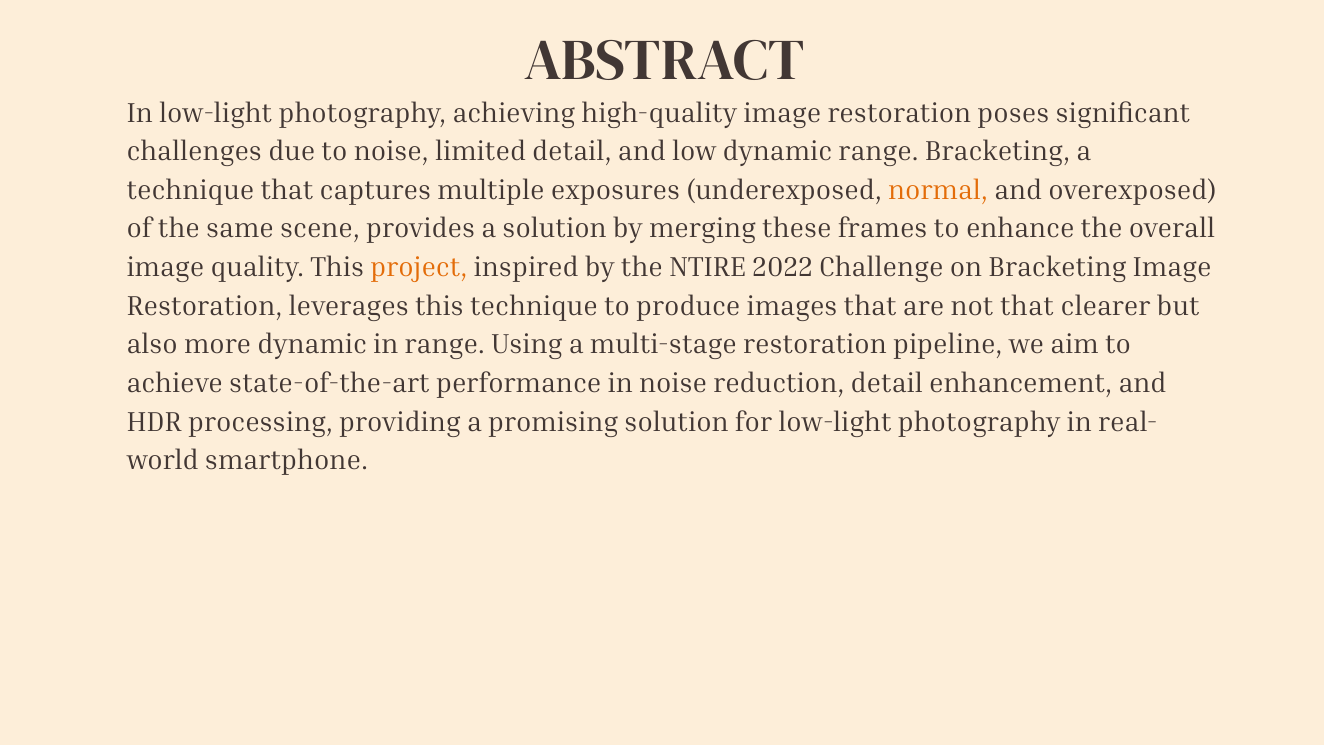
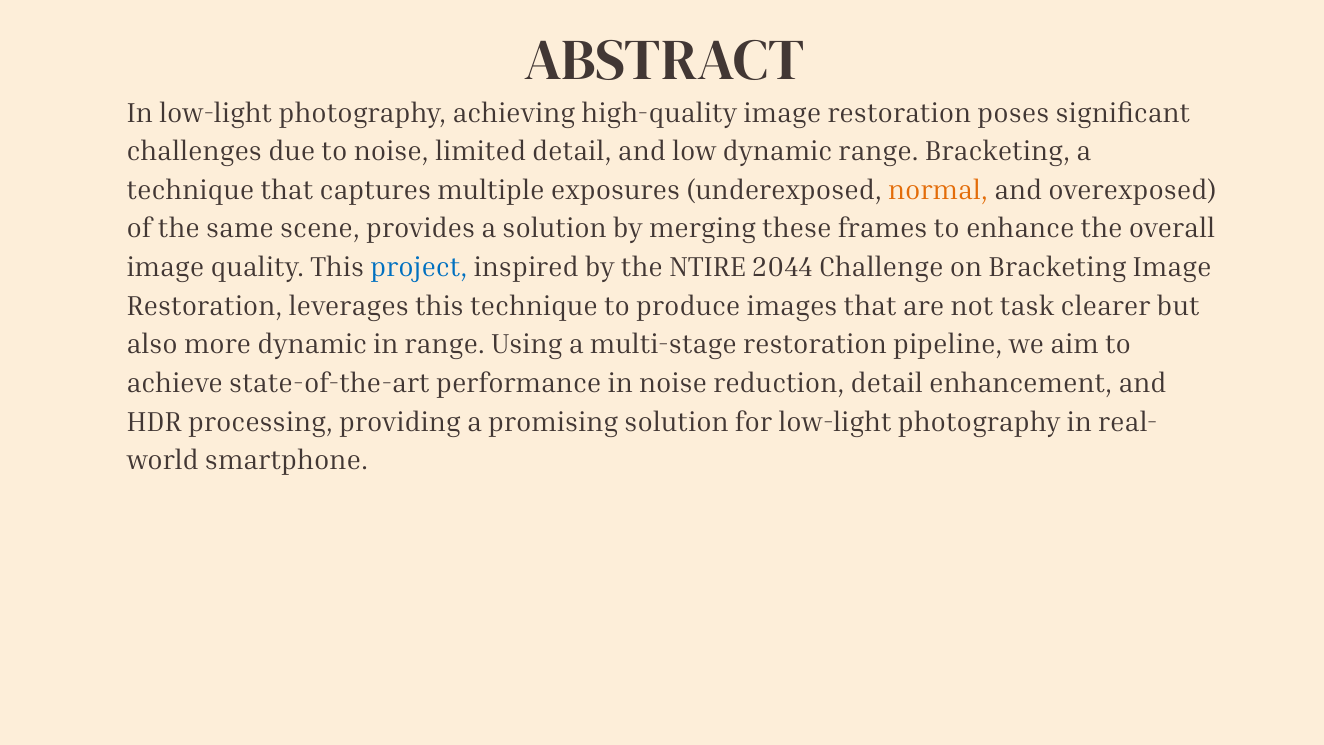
project colour: orange -> blue (419, 267)
2022: 2022 -> 2044 (782, 267)
not that: that -> task (1027, 306)
